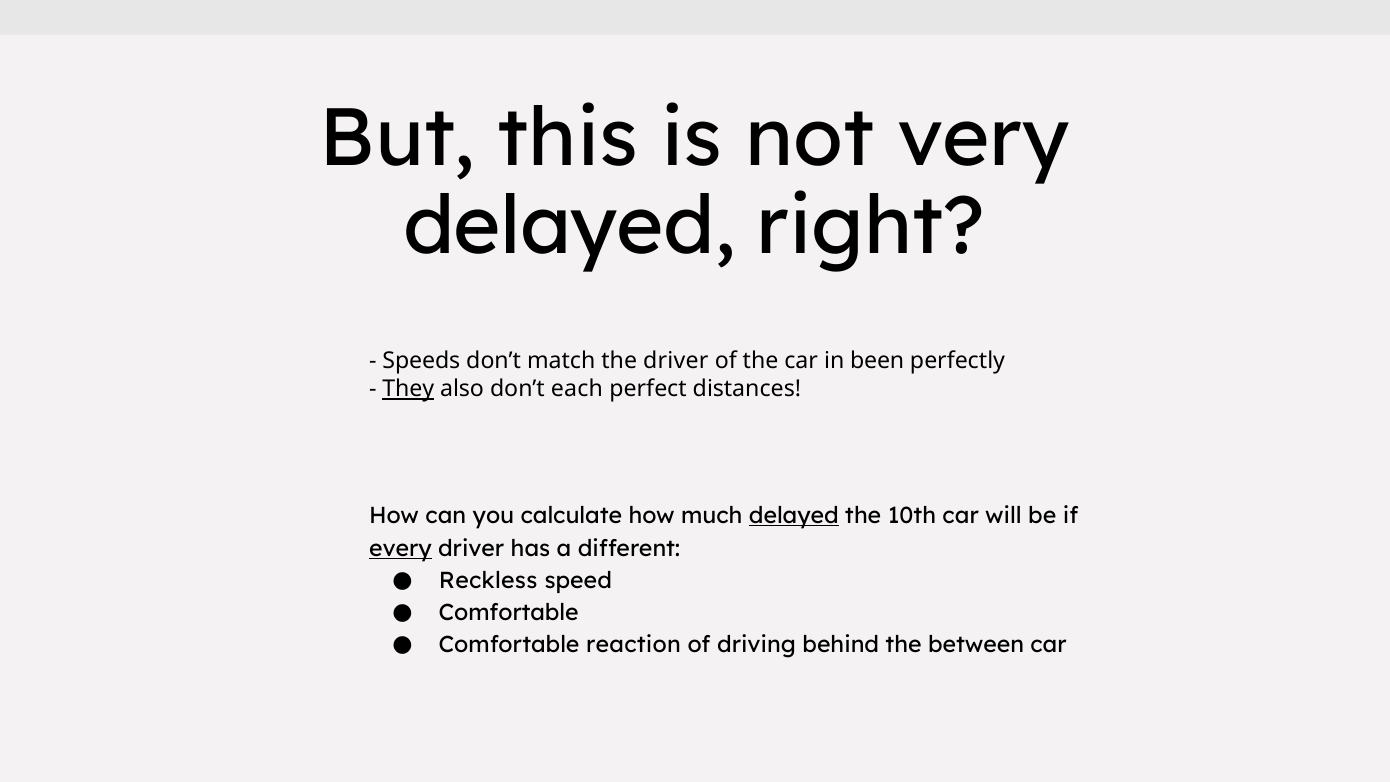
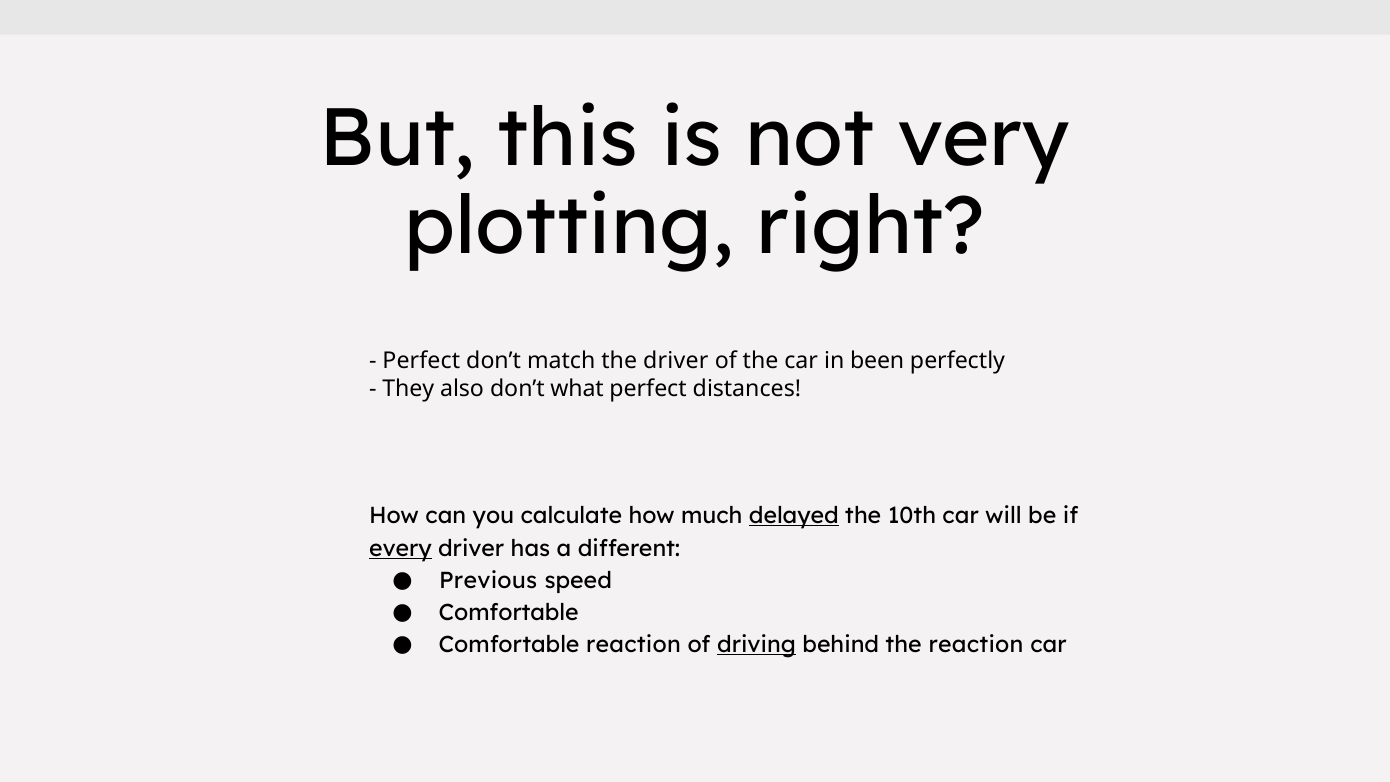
delayed: delayed -> plotting (569, 227)
Speeds: Speeds -> Perfect (421, 361)
They underline: present -> none (408, 389)
each: each -> what (577, 389)
Reckless: Reckless -> Previous (488, 581)
driving underline: none -> present (757, 645)
the between: between -> reaction (976, 645)
